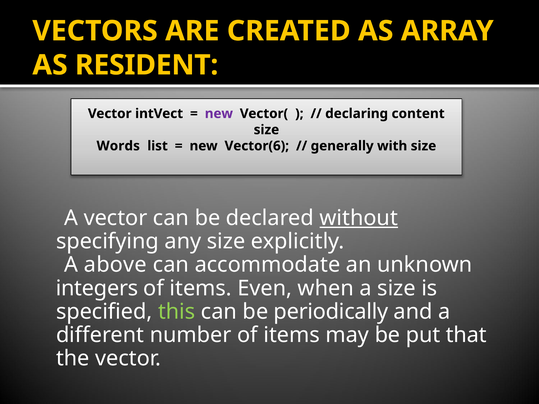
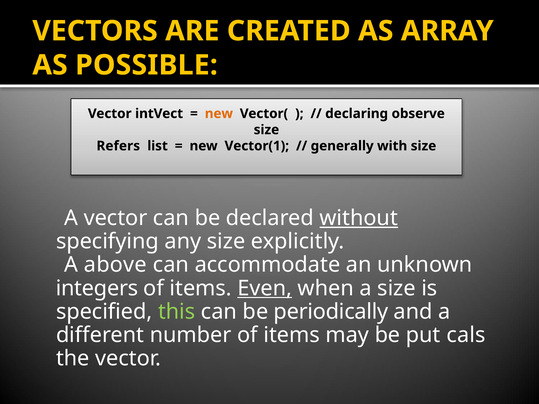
RESIDENT: RESIDENT -> POSSIBLE (146, 65)
new colour: purple -> orange (219, 114)
content: content -> observe (418, 114)
Words: Words -> Refers (118, 146)
Vector(6: Vector(6 -> Vector(1 (257, 146)
Even underline: none -> present (265, 288)
that: that -> cals (466, 335)
